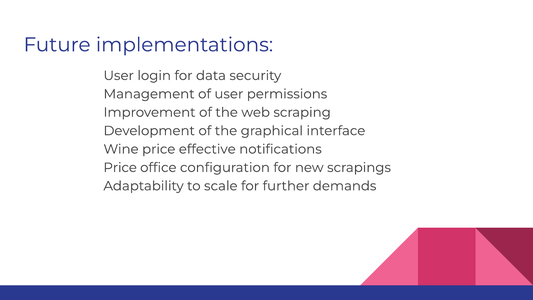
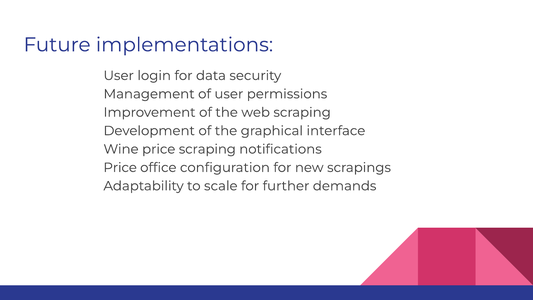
price effective: effective -> scraping (207, 149)
